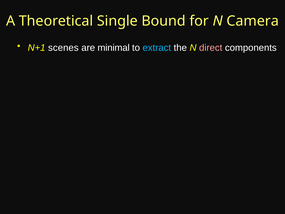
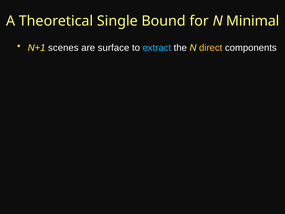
Camera: Camera -> Minimal (253, 21)
minimal: minimal -> surface (114, 48)
direct colour: pink -> yellow (211, 48)
